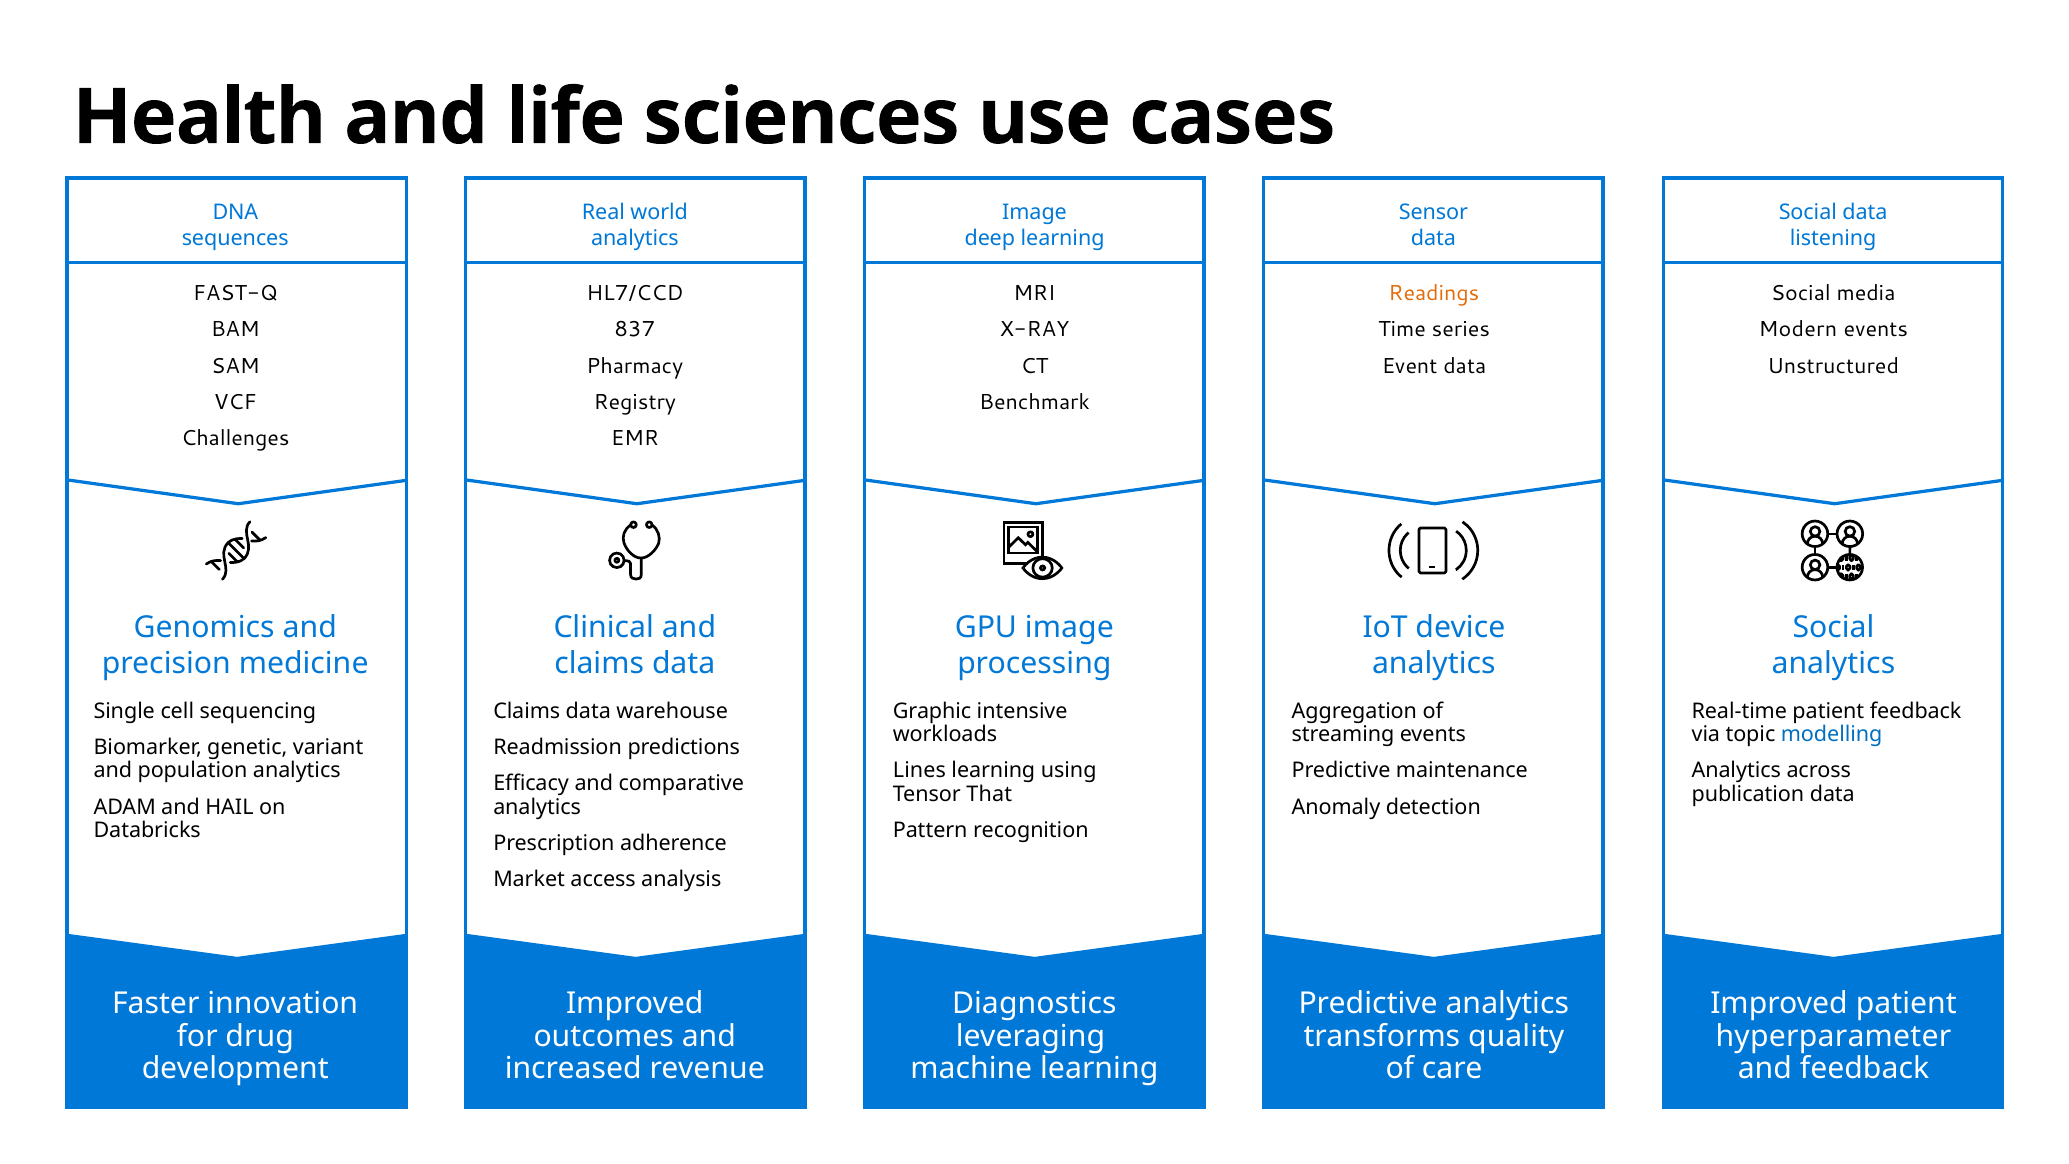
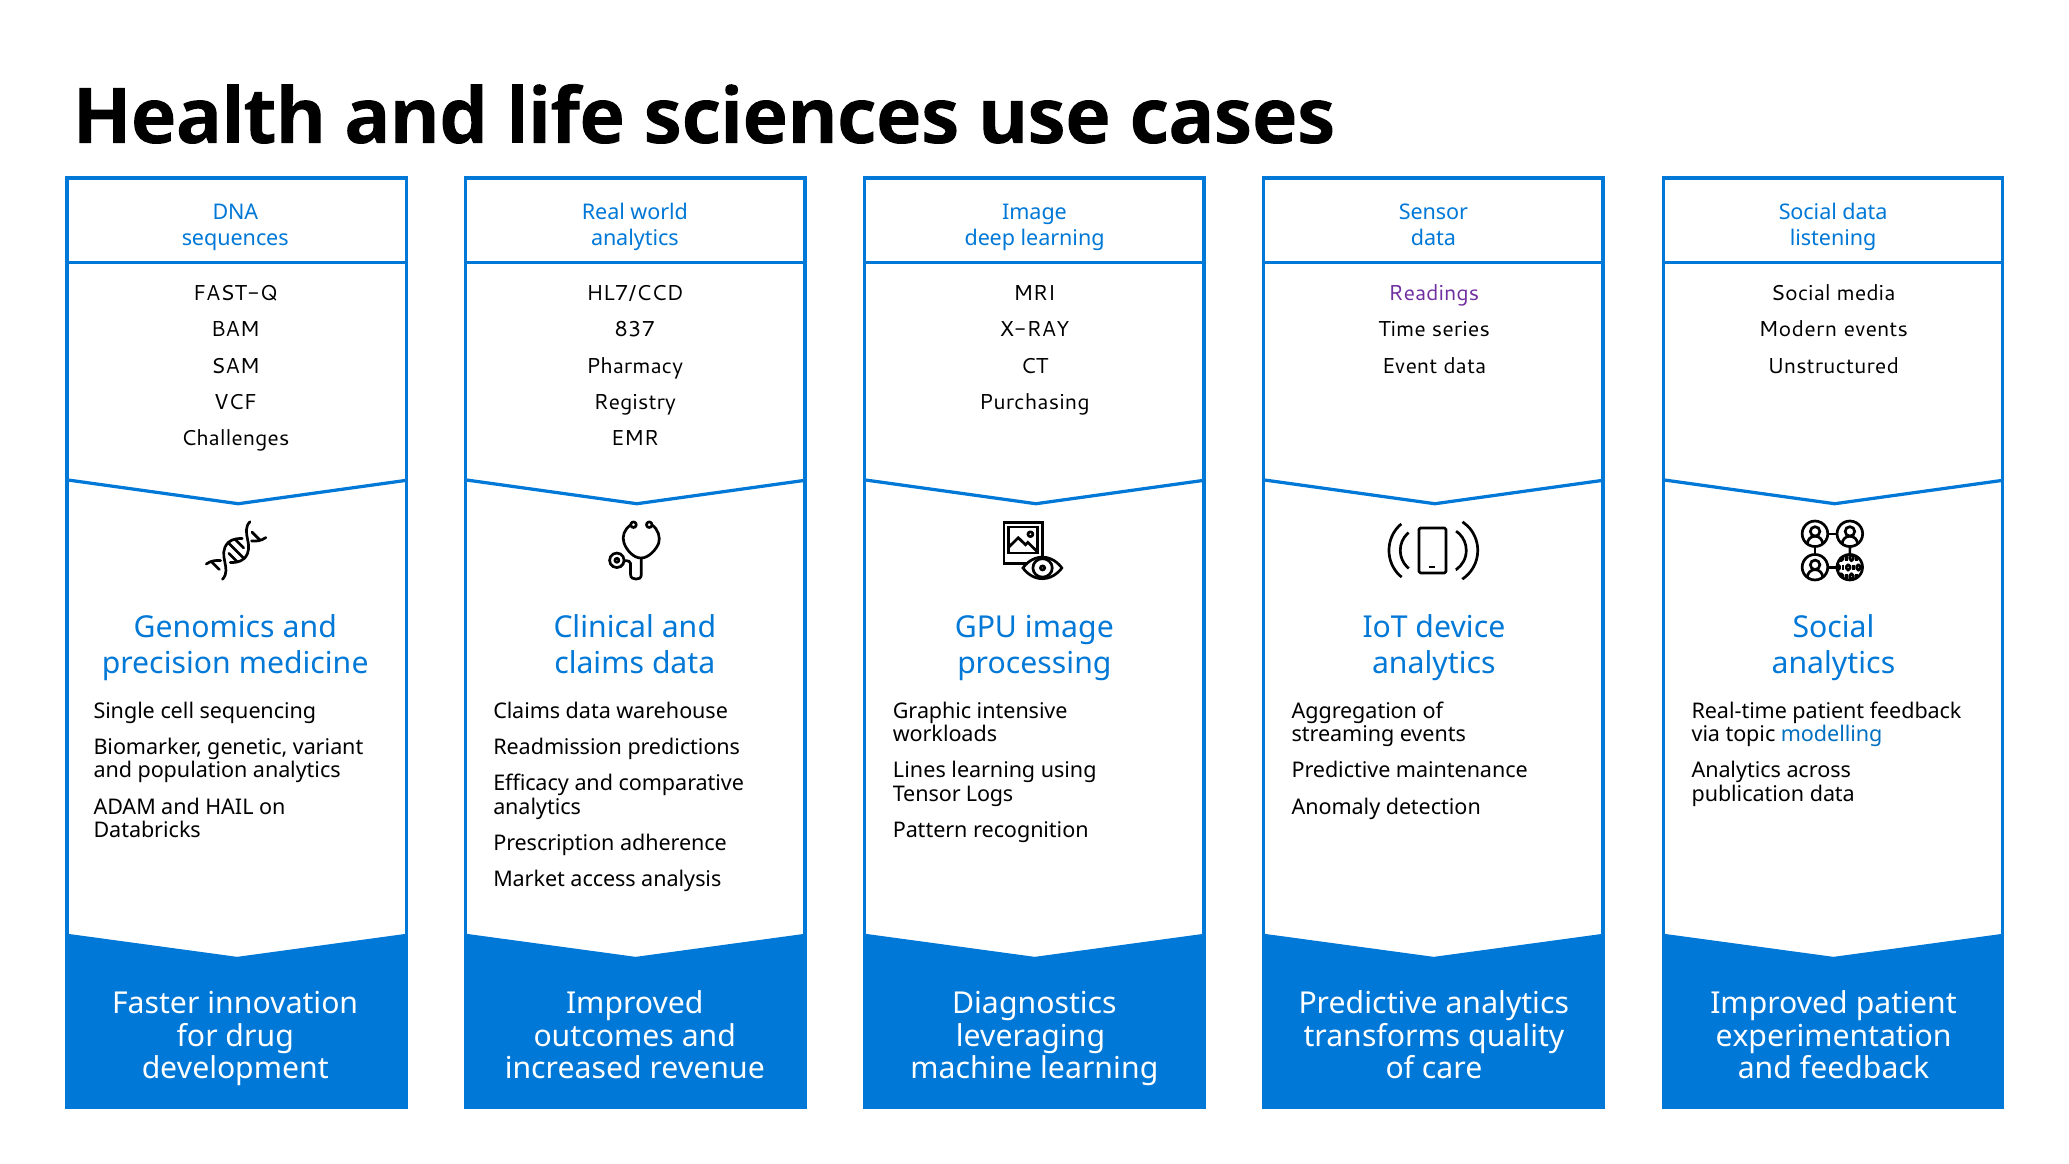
Readings colour: orange -> purple (1434, 294)
Benchmark: Benchmark -> Purchasing (1034, 402)
That: That -> Logs (990, 794)
hyperparameter: hyperparameter -> experimentation (1834, 1036)
